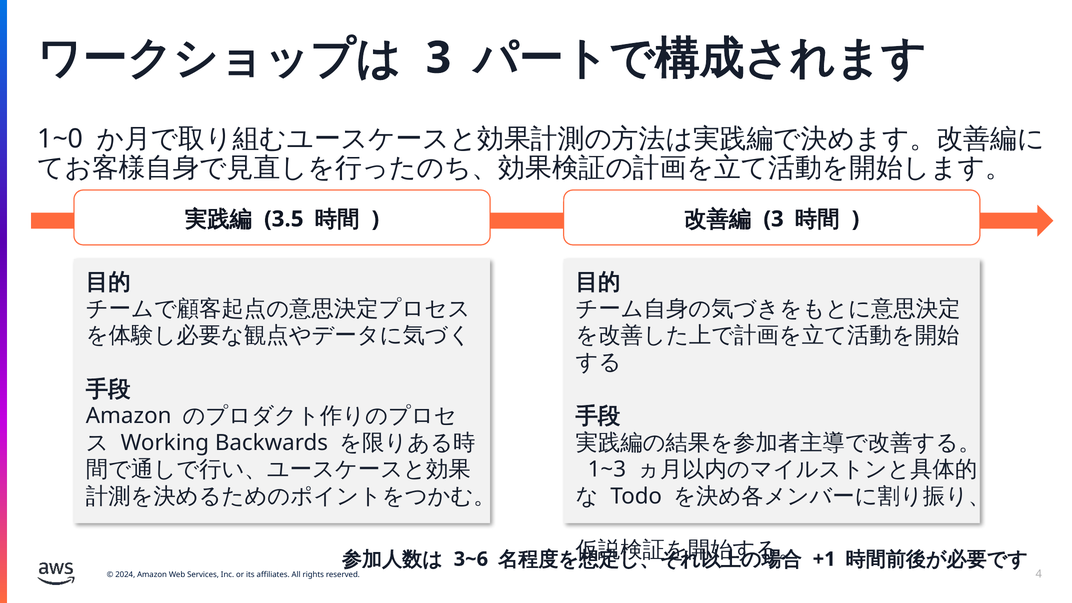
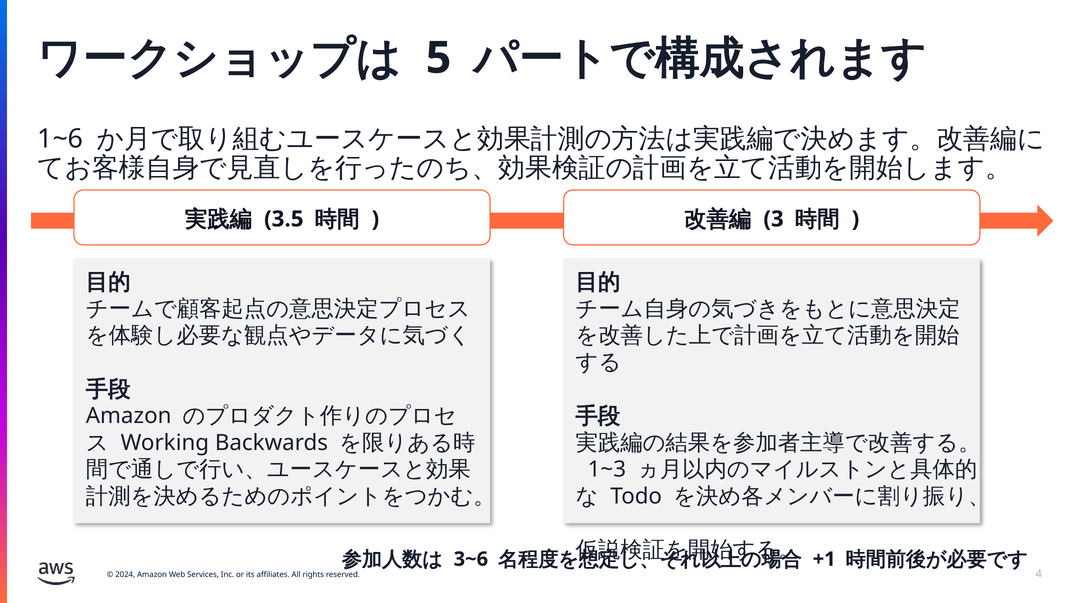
3: 3 -> 5 (438, 58)
1~0: 1~0 -> 1~6 (60, 139)
